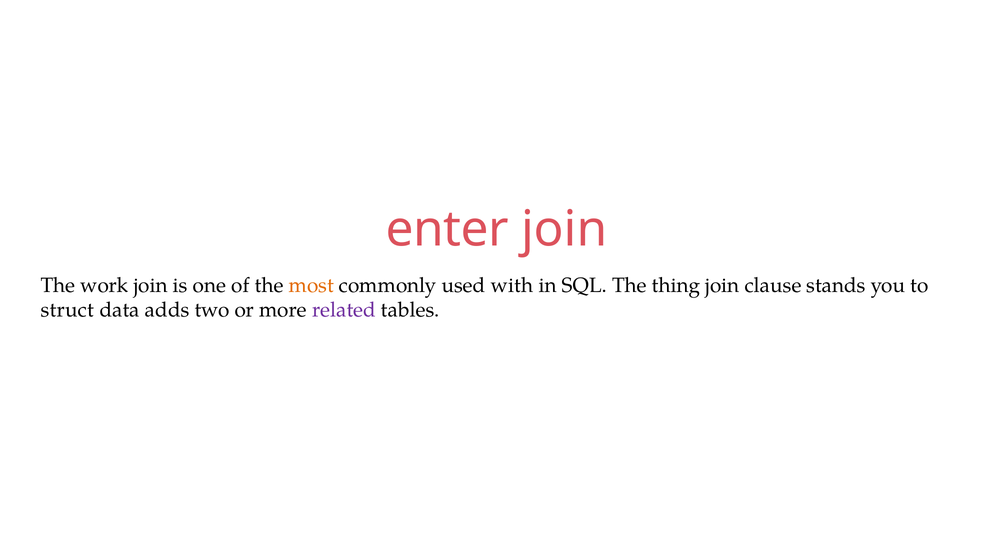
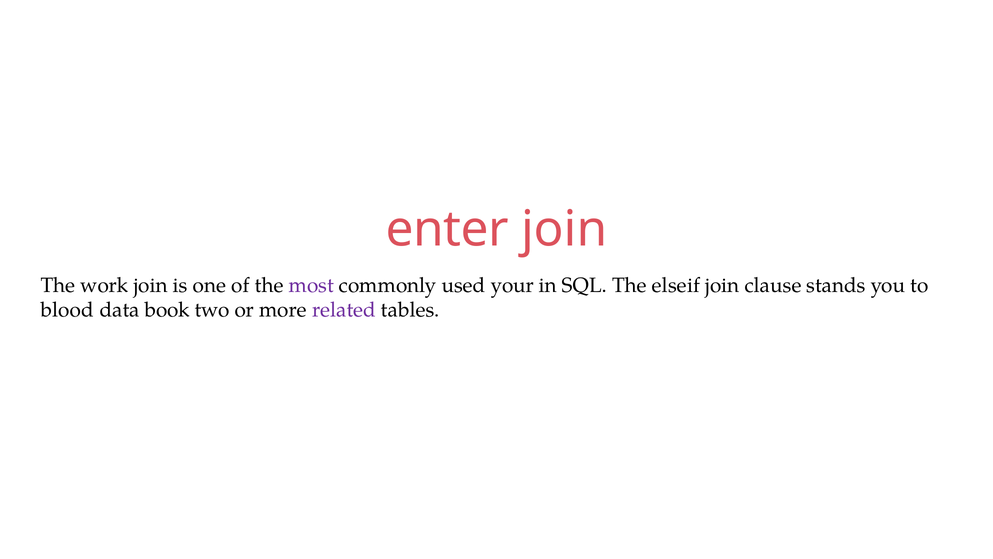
most colour: orange -> purple (311, 285)
with: with -> your (512, 285)
thing: thing -> elseif (676, 285)
struct: struct -> blood (67, 310)
adds: adds -> book (167, 310)
